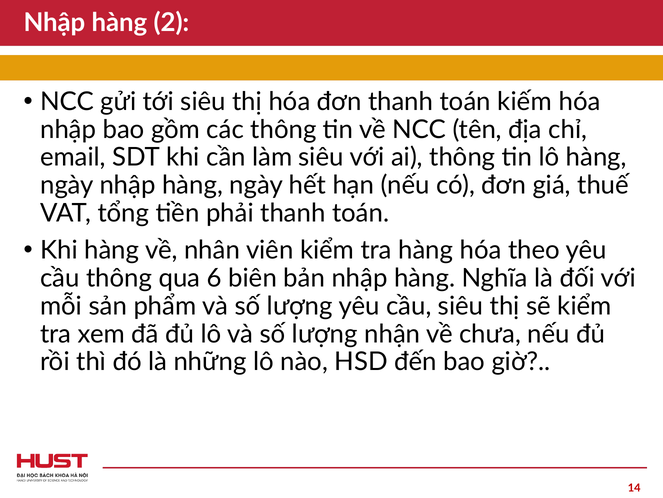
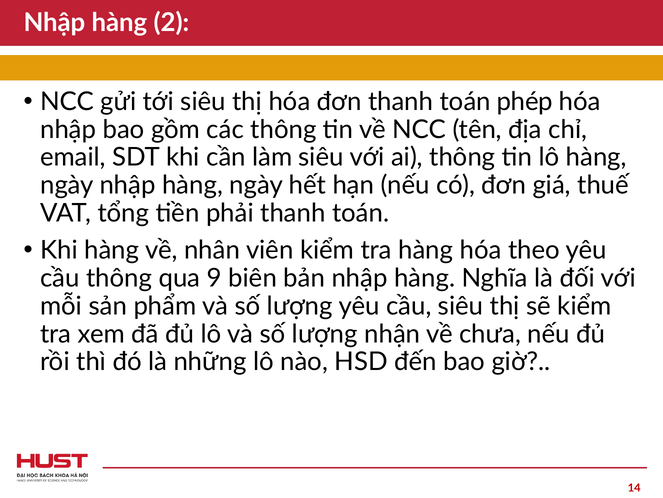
kiếm: kiếm -> phép (525, 102)
6: 6 -> 9 (214, 278)
